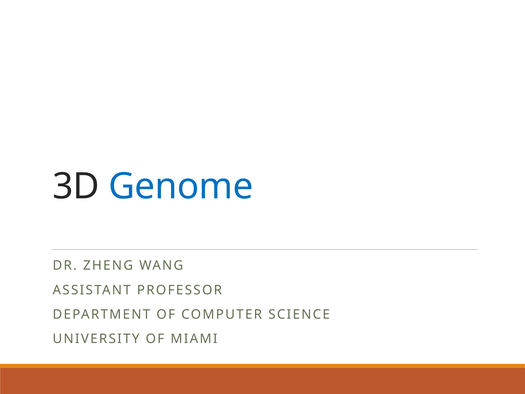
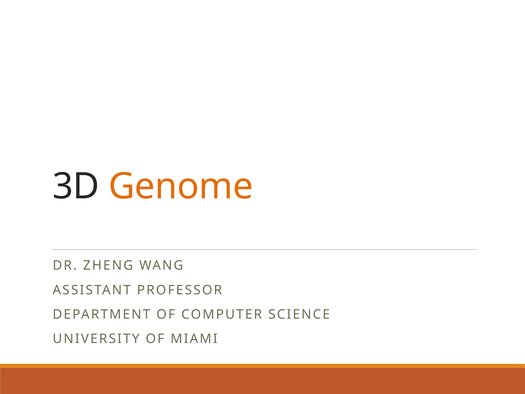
Genome colour: blue -> orange (181, 186)
